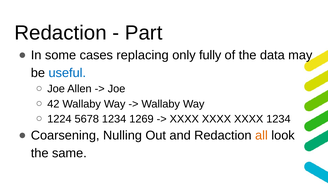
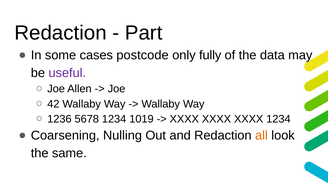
replacing: replacing -> postcode (143, 55)
useful colour: blue -> purple (67, 73)
1224: 1224 -> 1236 (59, 119)
1269: 1269 -> 1019 (141, 119)
